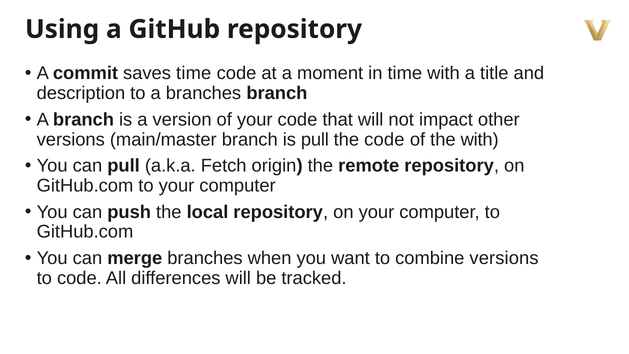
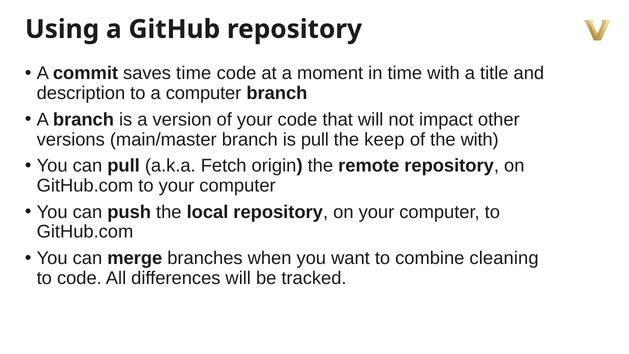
a branches: branches -> computer (204, 93)
the code: code -> keep (384, 139)
combine versions: versions -> cleaning (504, 258)
